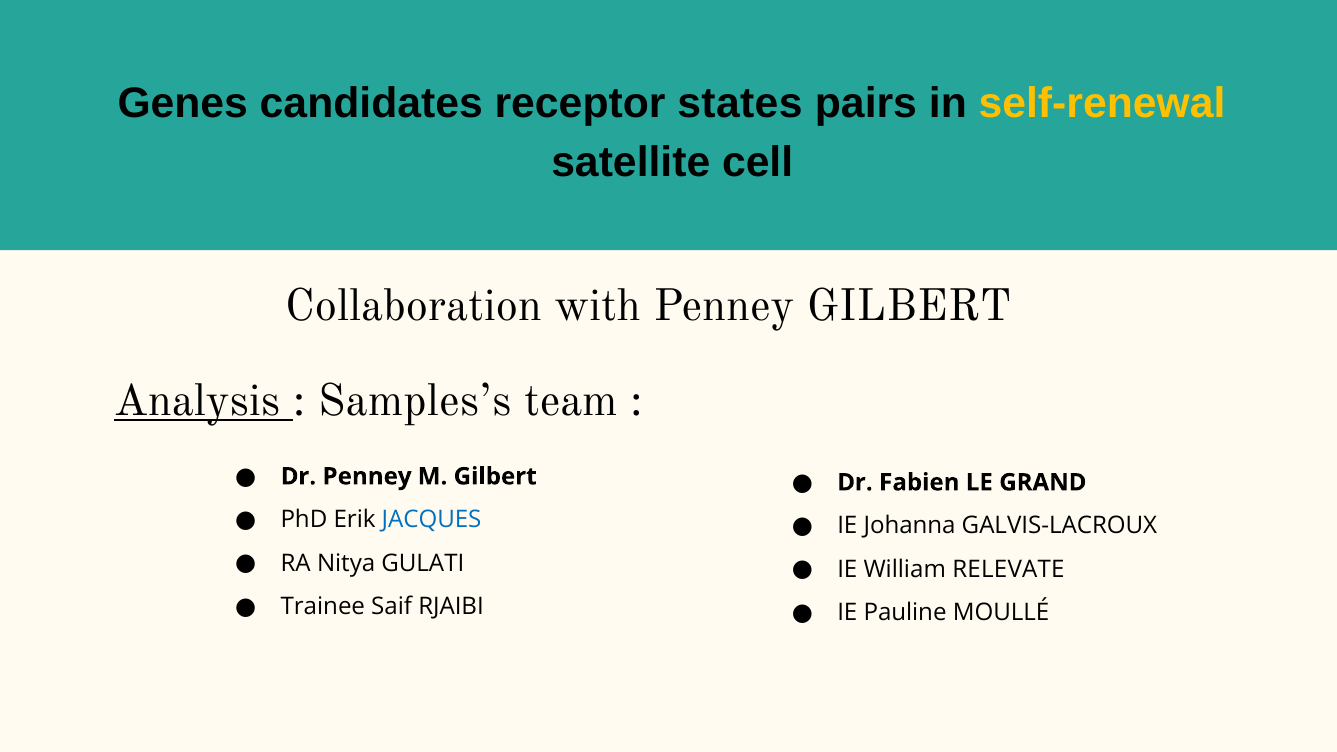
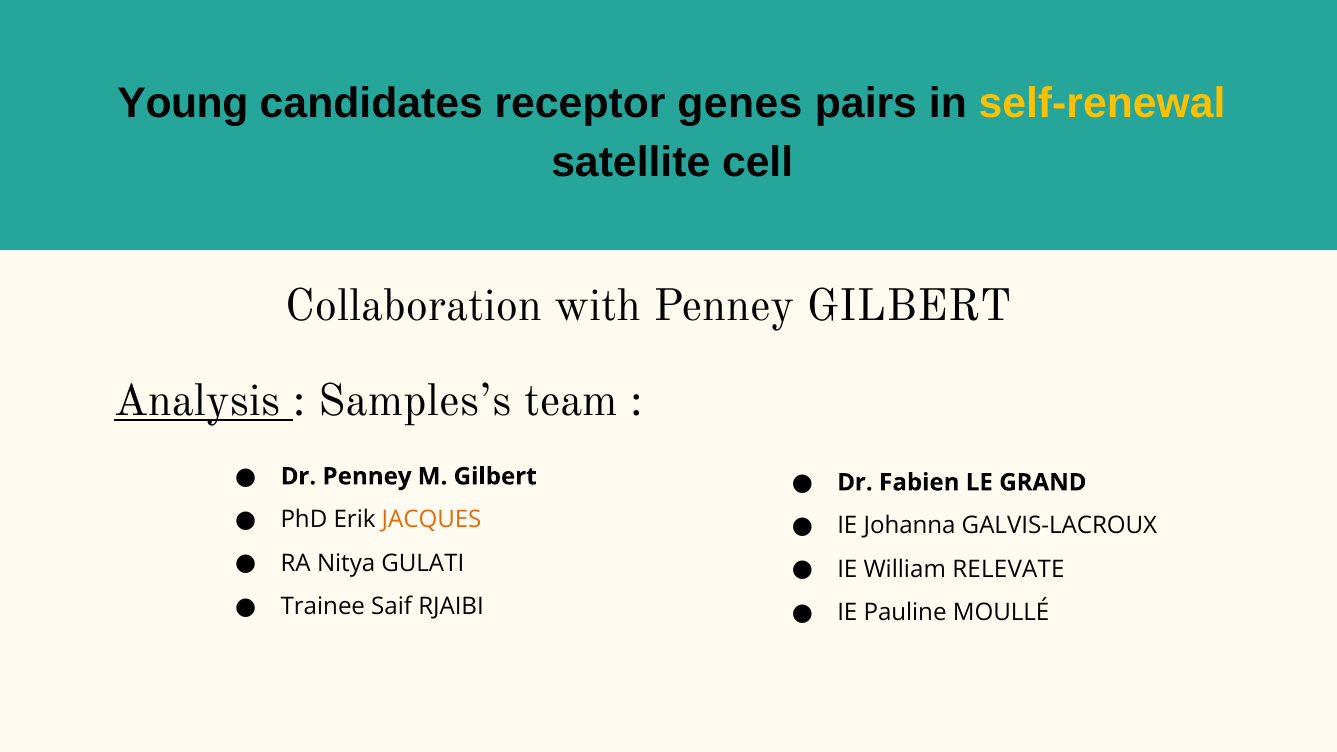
Genes: Genes -> Young (183, 104)
states: states -> genes (740, 104)
JACQUES colour: blue -> orange (432, 520)
